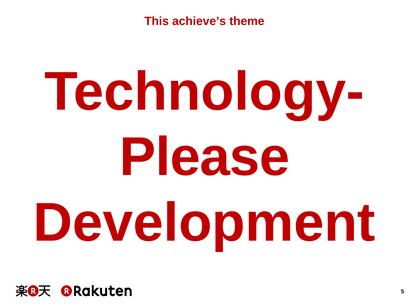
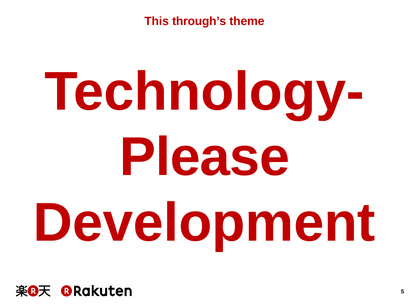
achieve’s: achieve’s -> through’s (199, 21)
